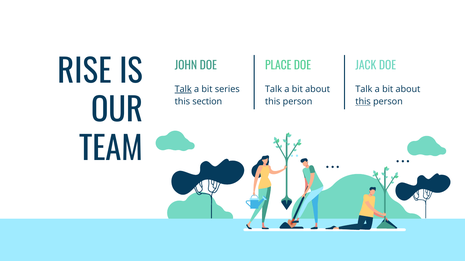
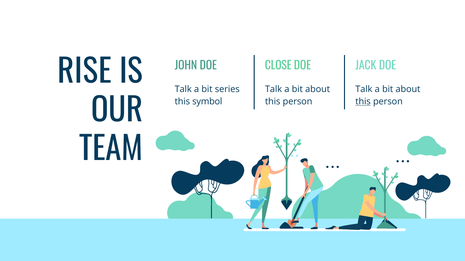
PLACE: PLACE -> CLOSE (278, 66)
Talk underline: present -> none (183, 89)
section: section -> symbol (207, 102)
